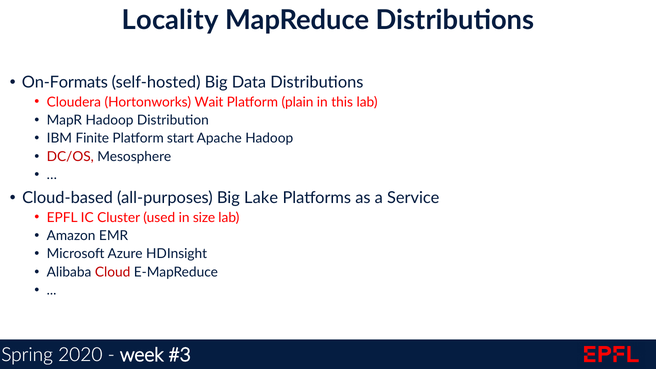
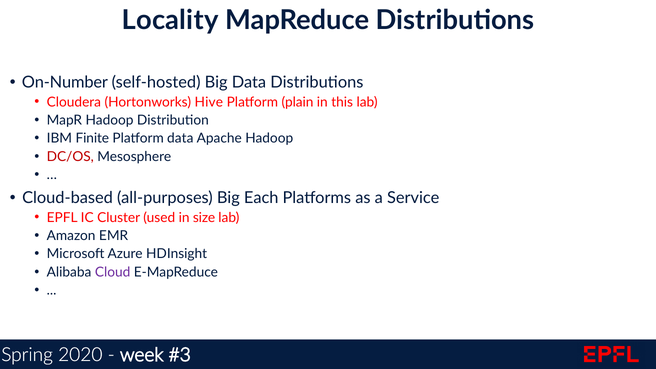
On-Formats: On-Formats -> On-Number (65, 82)
Wait: Wait -> Hive (209, 102)
Platform start: start -> data (180, 138)
Lake: Lake -> Each (261, 198)
Cloud colour: red -> purple (113, 272)
